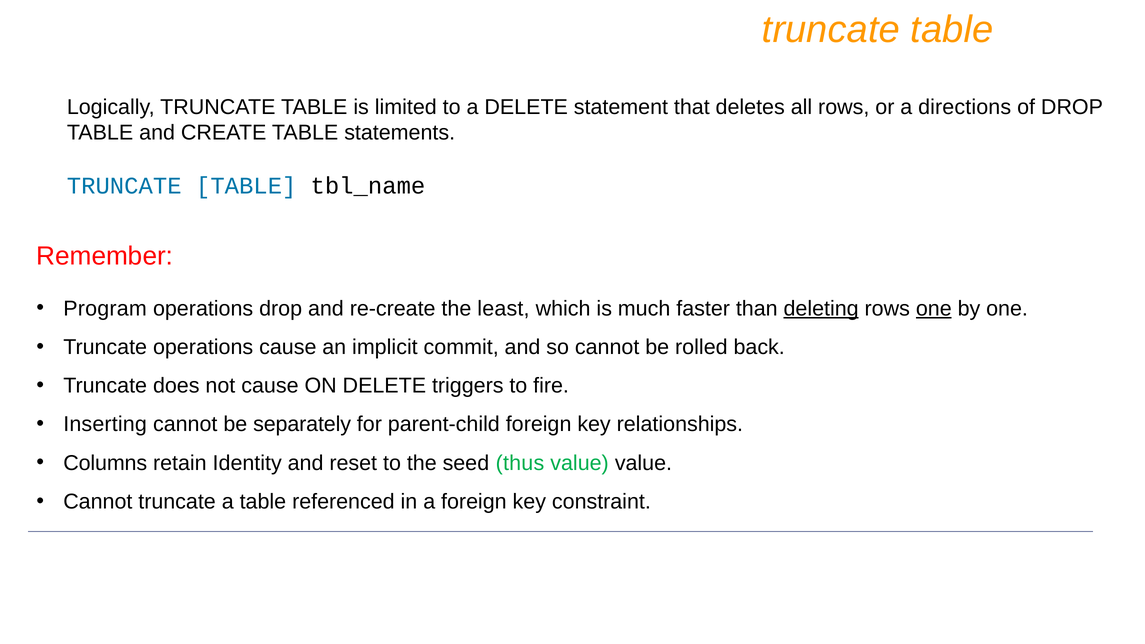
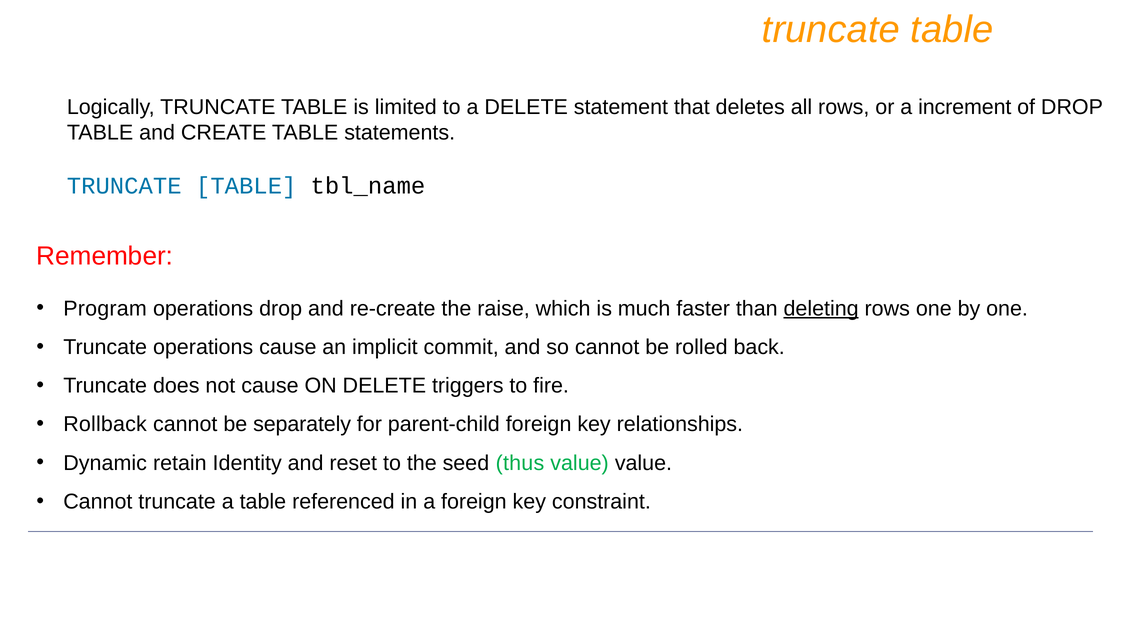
directions: directions -> increment (965, 107)
least: least -> raise (504, 309)
one underline: present -> none (934, 309)
Inserting: Inserting -> Rollback (105, 424)
Columns: Columns -> Dynamic (105, 463)
